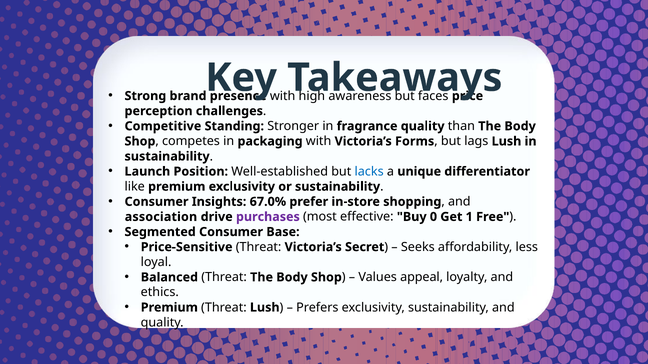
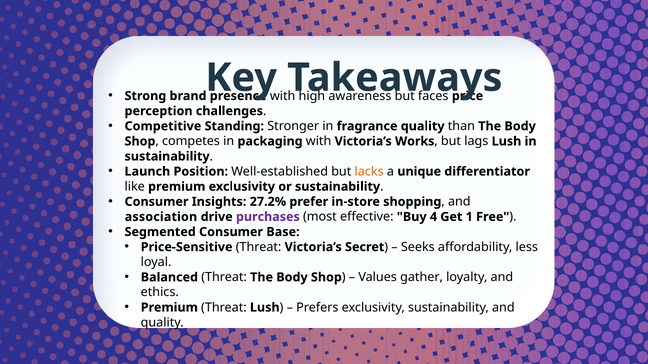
Forms: Forms -> Works (415, 141)
lacks colour: blue -> orange (369, 172)
67.0%: 67.0% -> 27.2% (268, 202)
0: 0 -> 4 (433, 217)
appeal: appeal -> gather (422, 278)
